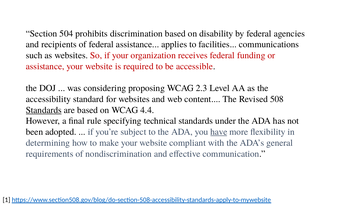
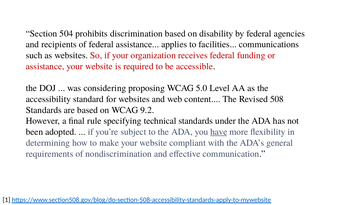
2.3: 2.3 -> 5.0 (202, 88)
Standards underline: present -> none (44, 110)
4.4: 4.4 -> 9.2 (147, 110)
